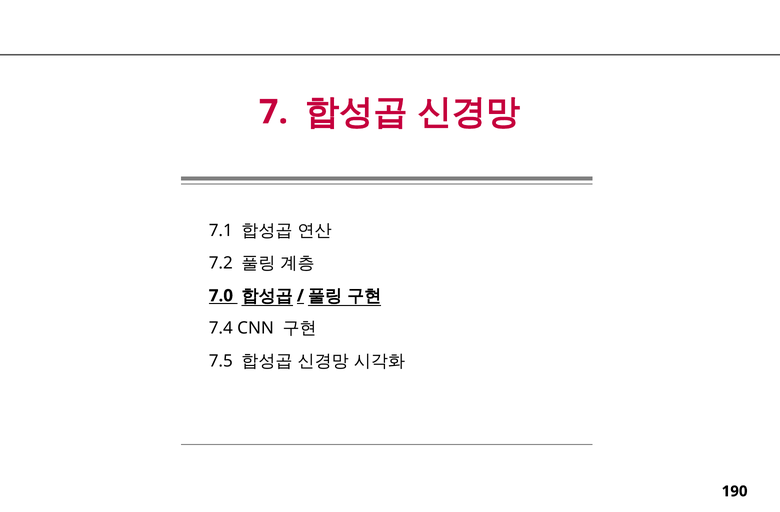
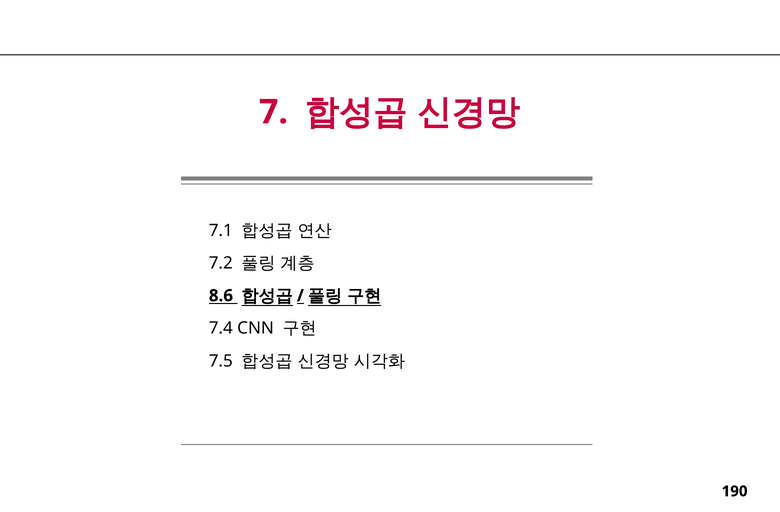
7.0: 7.0 -> 8.6 (221, 296)
